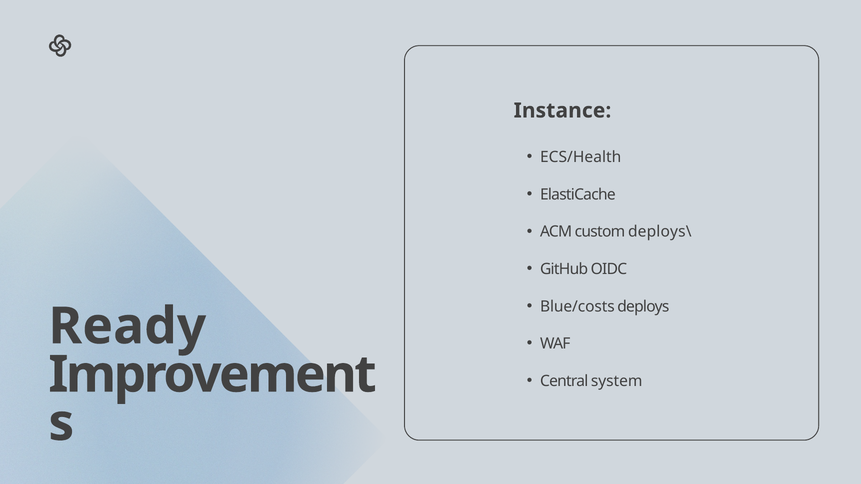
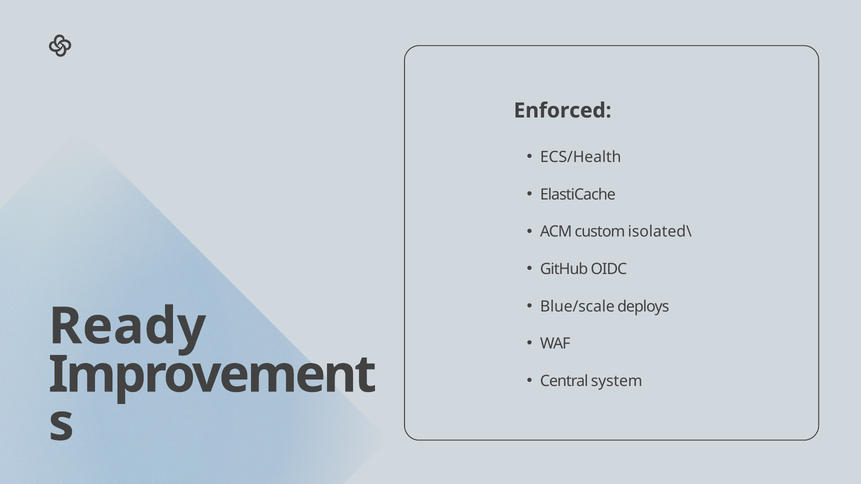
Instance: Instance -> Enforced (563, 111)
deploys\: deploys\ -> isolated\ (660, 232)
Blue/costs: Blue/costs -> Blue/scale (577, 307)
